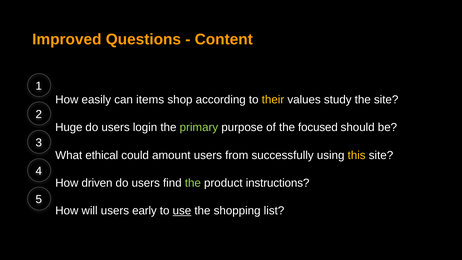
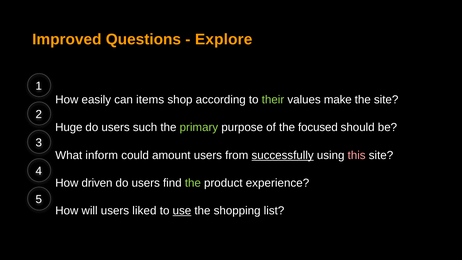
Content: Content -> Explore (224, 40)
their colour: yellow -> light green (273, 100)
study: study -> make (338, 100)
login: login -> such (145, 127)
ethical: ethical -> inform (102, 155)
successfully underline: none -> present (283, 155)
this colour: yellow -> pink (357, 155)
instructions: instructions -> experience (277, 183)
early: early -> liked (144, 211)
